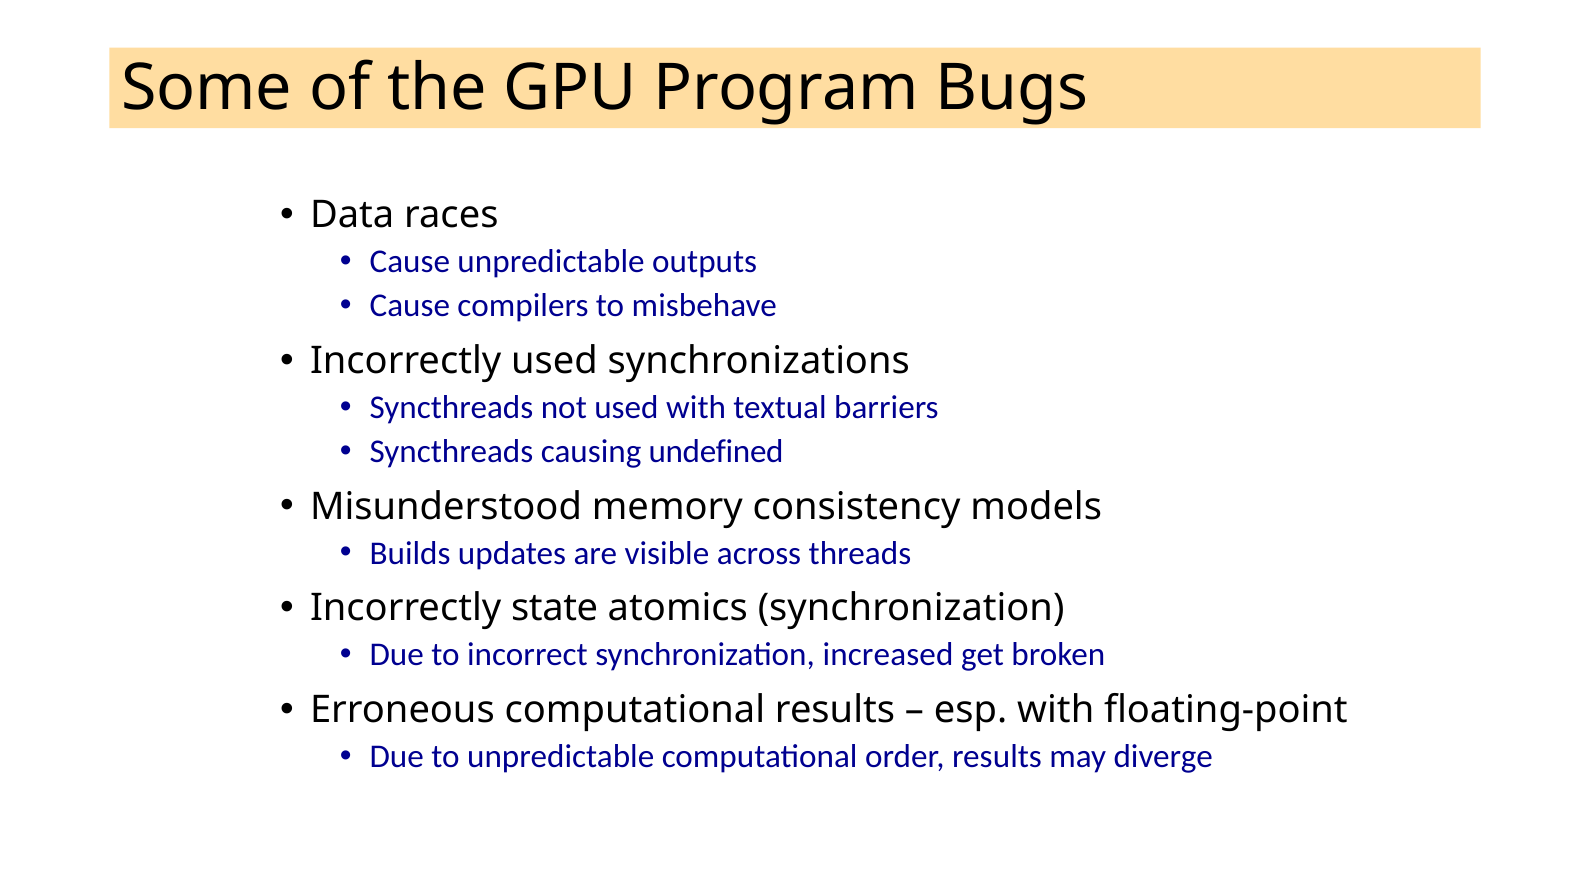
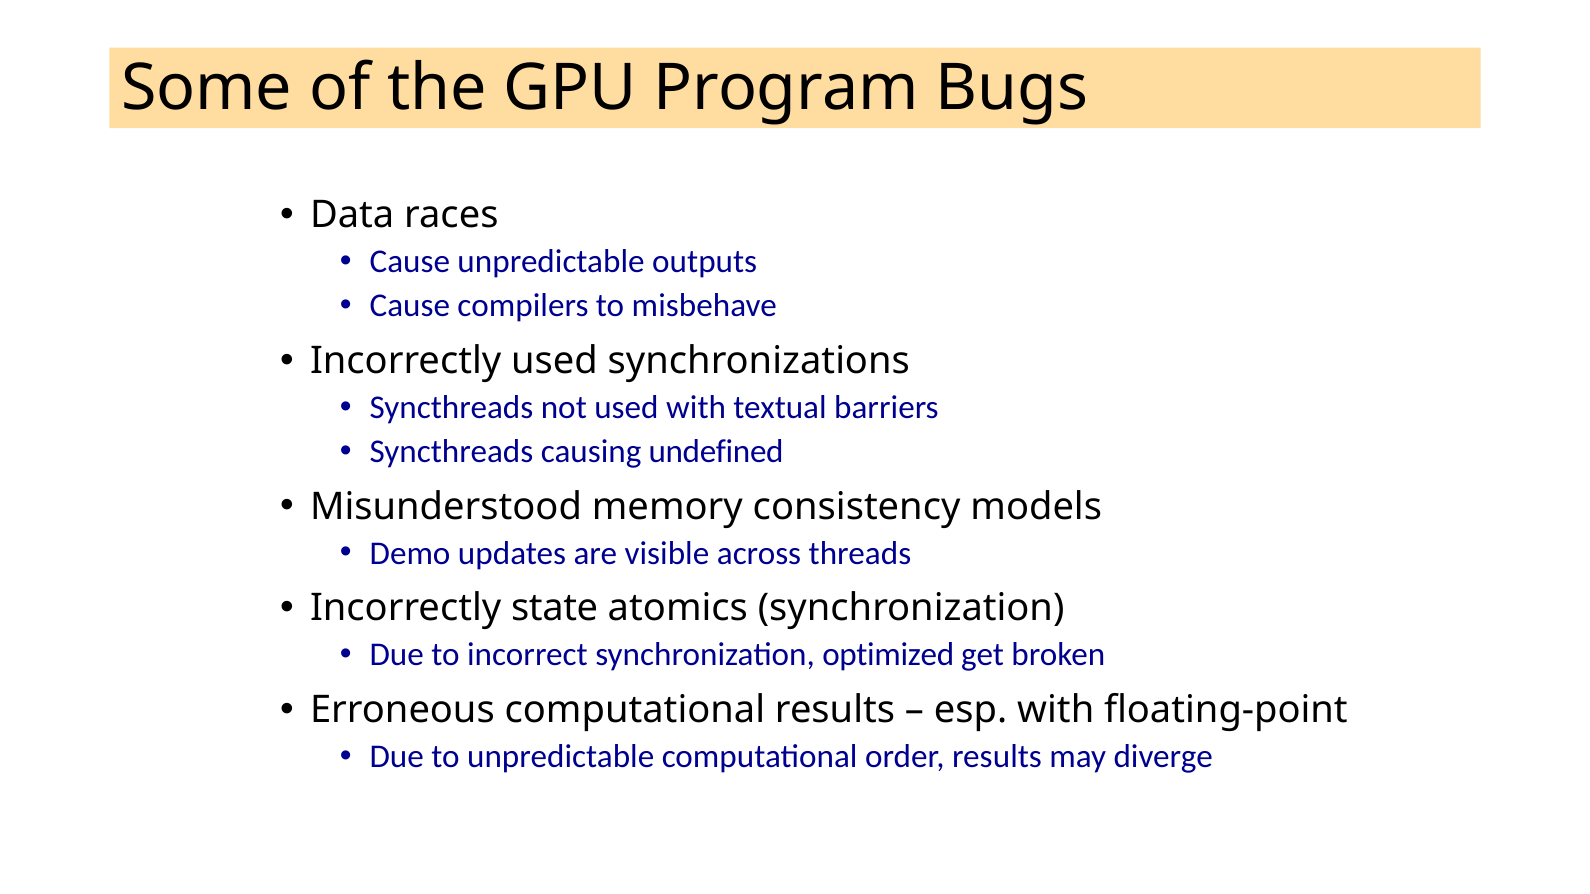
Builds: Builds -> Demo (410, 553)
increased: increased -> optimized (888, 655)
